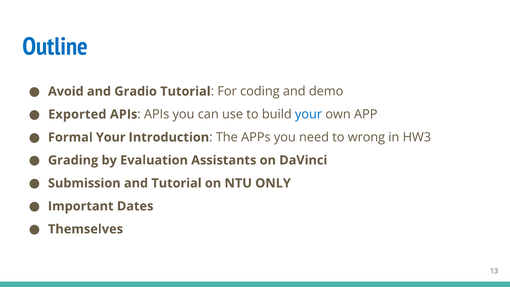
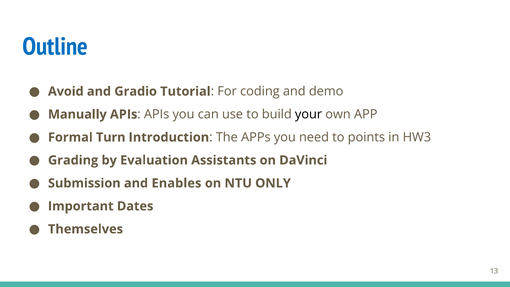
Exported: Exported -> Manually (77, 114)
your colour: blue -> black (309, 114)
Formal Your: Your -> Turn (111, 137)
wrong: wrong -> points (366, 137)
and Tutorial: Tutorial -> Enables (176, 183)
